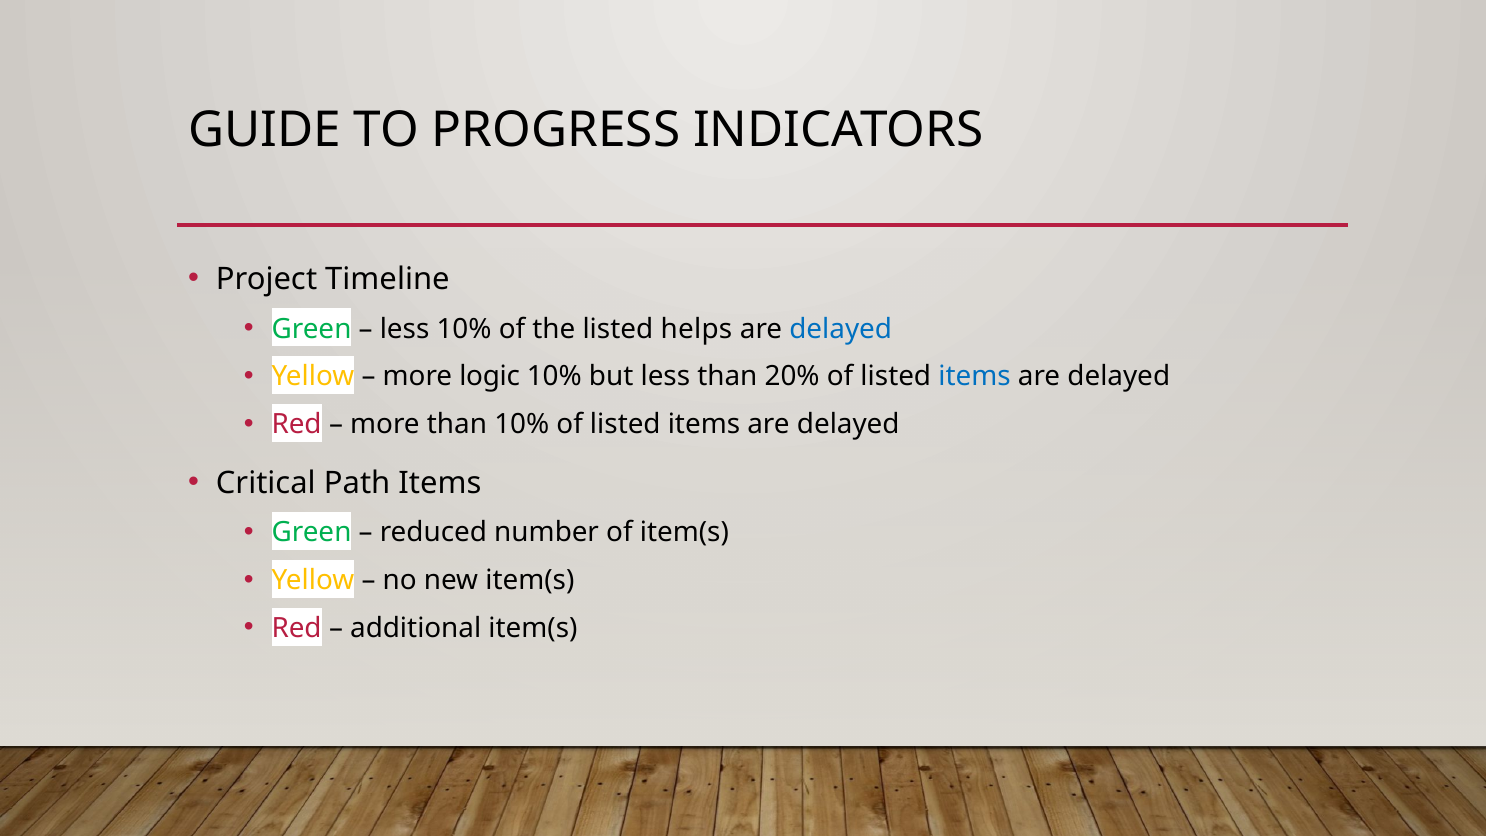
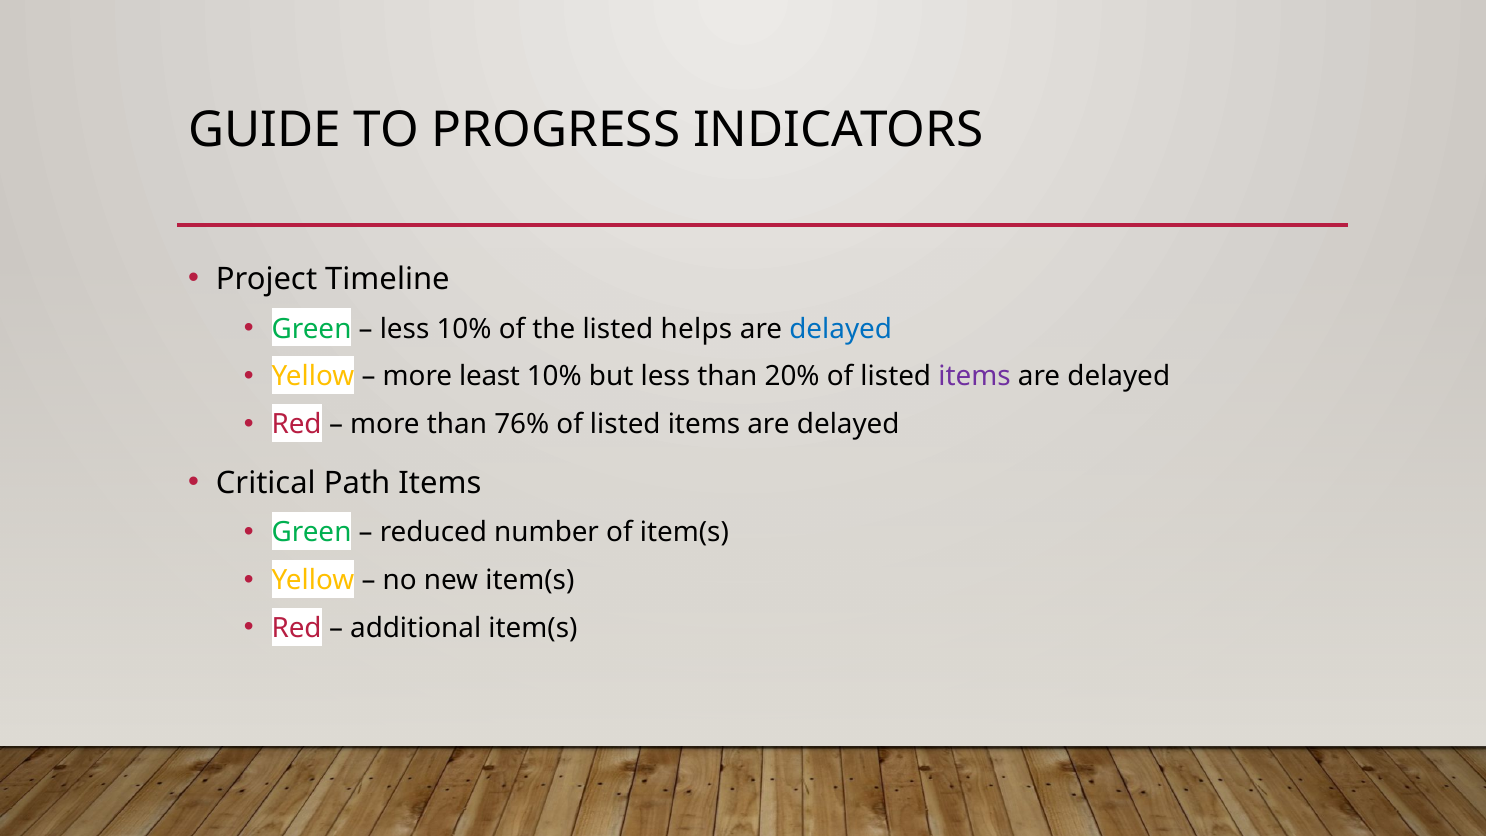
logic: logic -> least (490, 377)
items colour: blue -> purple (975, 377)
than 10%: 10% -> 76% (522, 425)
